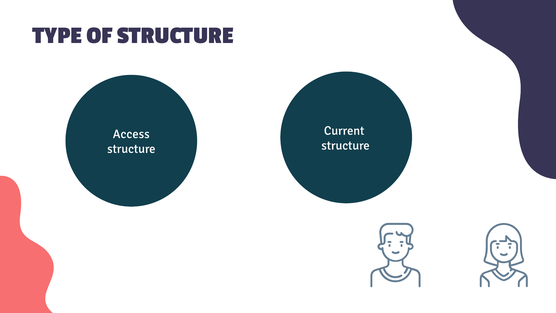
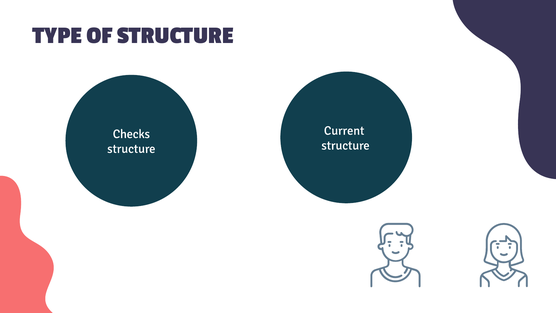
Access: Access -> Checks (131, 134)
